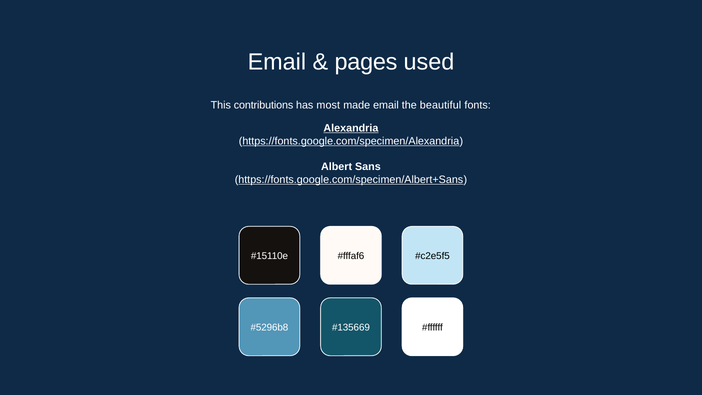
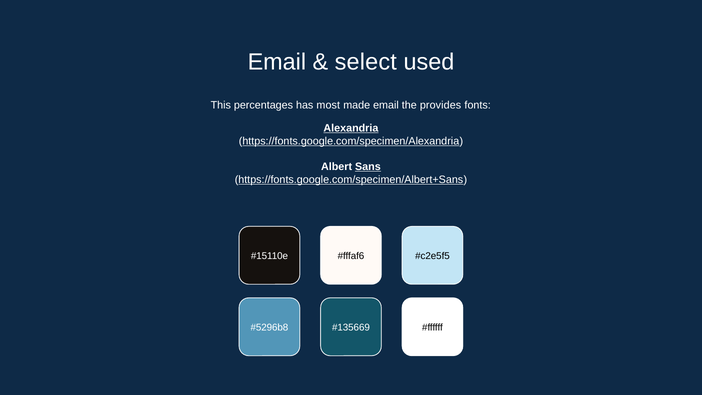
pages: pages -> select (366, 62)
contributions: contributions -> percentages (263, 105)
beautiful: beautiful -> provides (441, 105)
Sans underline: none -> present (368, 167)
